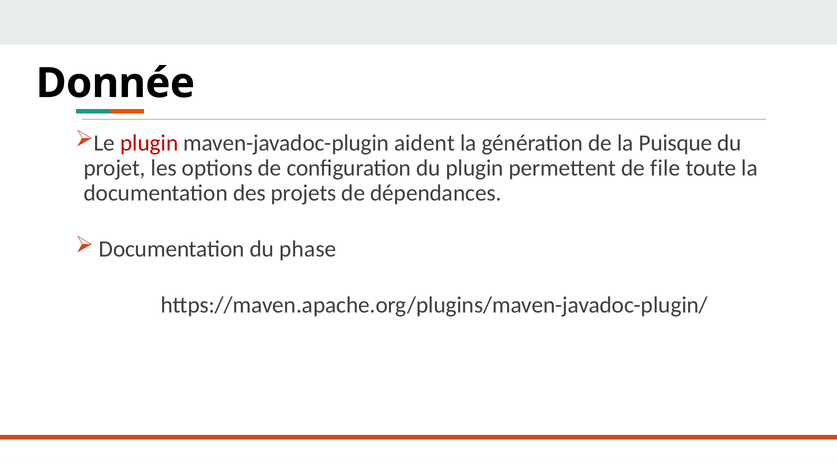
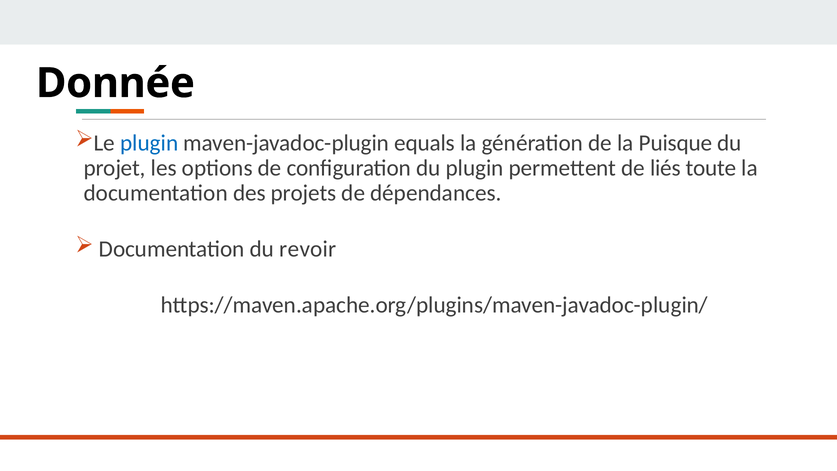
plugin colour: red -> blue (149, 143)
aident: aident -> equals (425, 143)
file: file -> liés (665, 168)
phase: phase -> revoir (308, 249)
